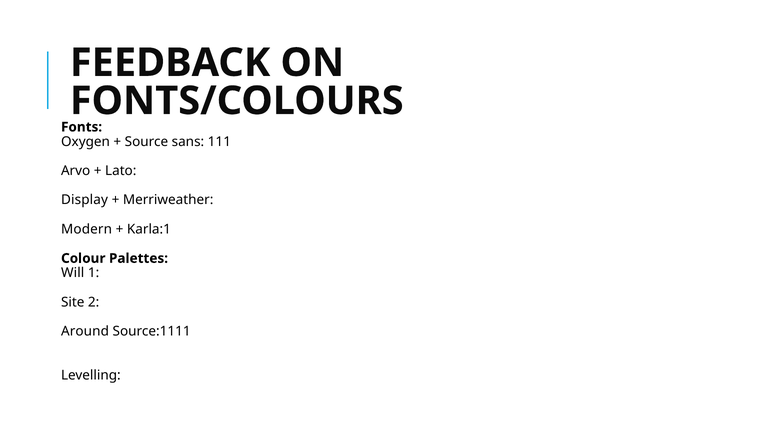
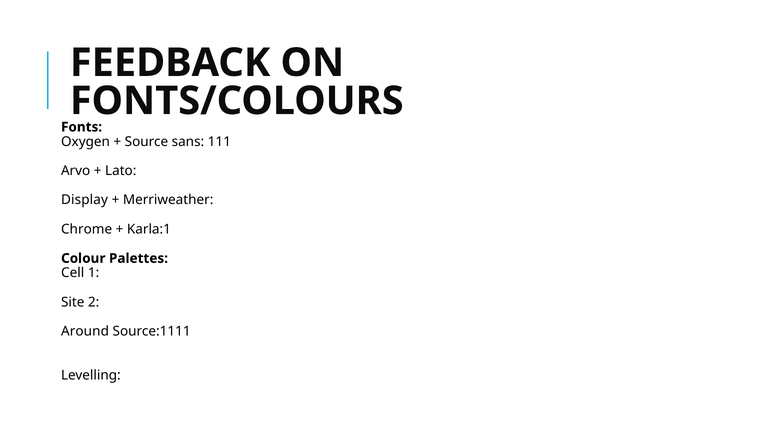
Modern: Modern -> Chrome (87, 229)
Will: Will -> Cell (73, 273)
